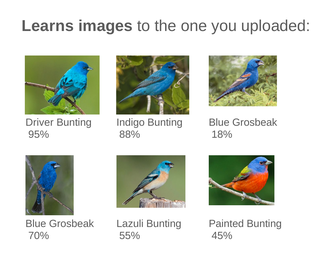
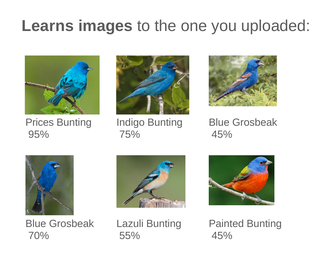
Driver: Driver -> Prices (40, 123)
88%: 88% -> 75% (130, 135)
18%: 18% -> 45% (222, 135)
